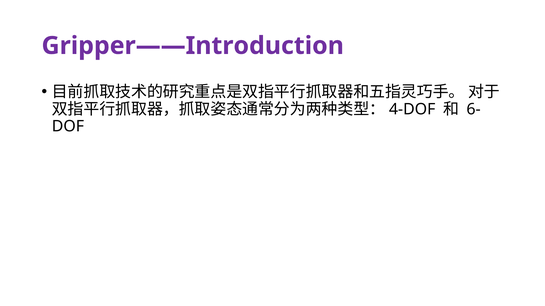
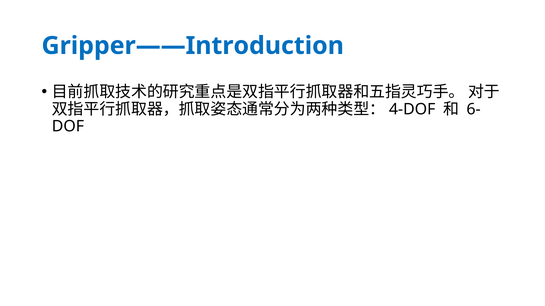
Gripper——Introduction colour: purple -> blue (193, 46)
